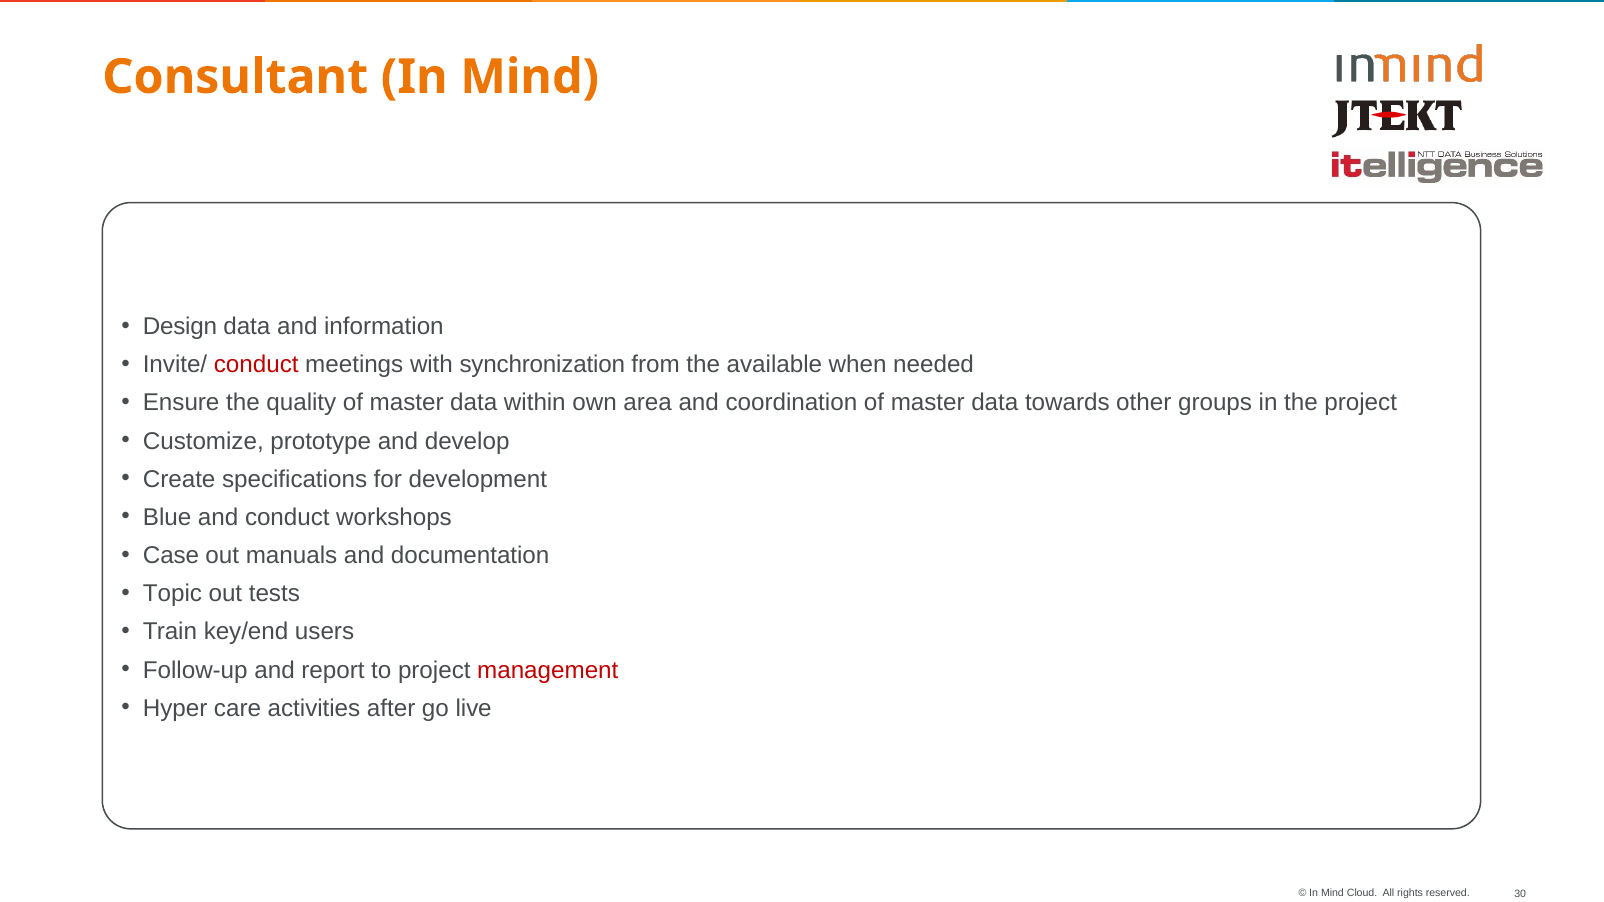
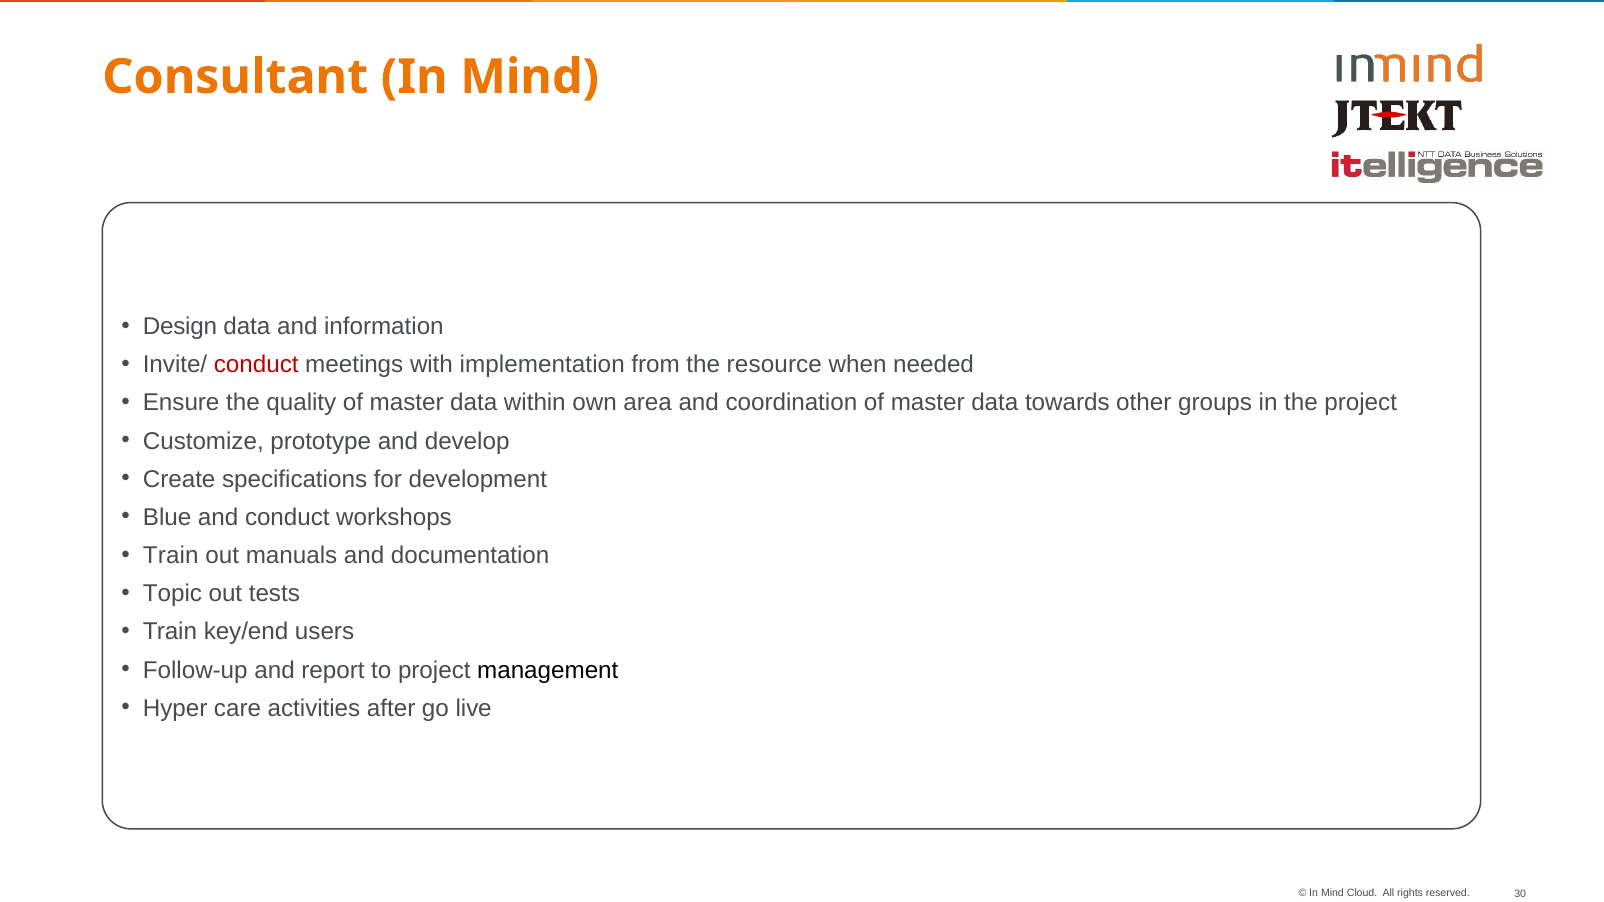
synchronization: synchronization -> implementation (542, 365)
available: available -> resource (774, 365)
Case: Case -> Train (171, 556)
management colour: red -> black (548, 670)
